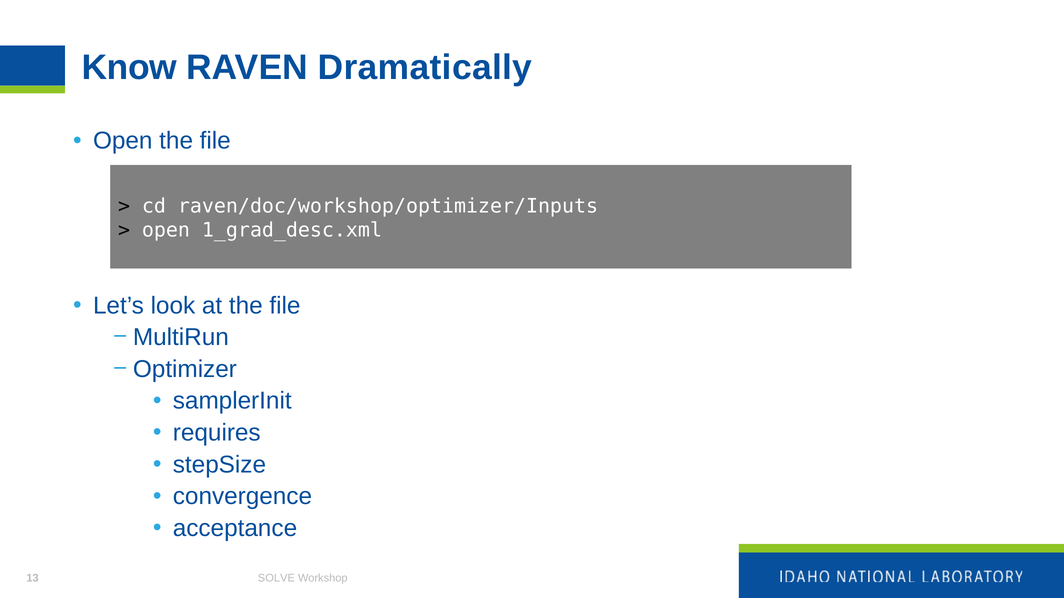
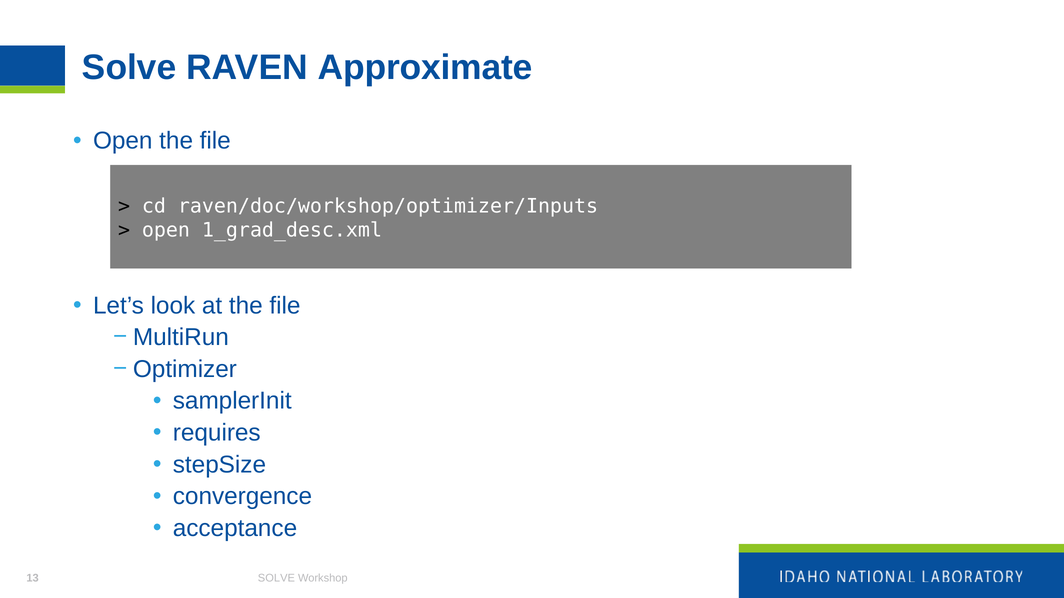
Know: Know -> Solve (129, 68)
Dramatically: Dramatically -> Approximate (425, 68)
